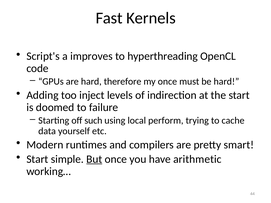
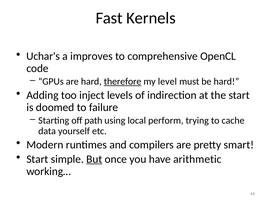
Script's: Script's -> Uchar's (43, 56)
hyperthreading: hyperthreading -> comprehensive (163, 56)
therefore underline: none -> present (123, 82)
my once: once -> level (167, 82)
such: such -> path (93, 121)
